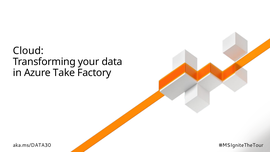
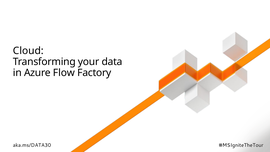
Take: Take -> Flow (64, 73)
